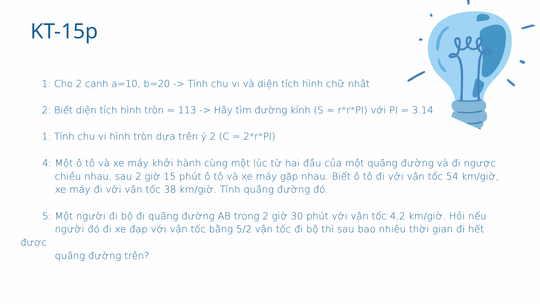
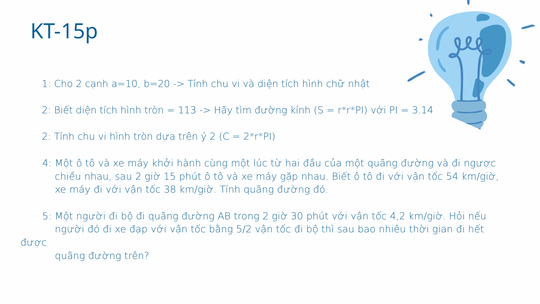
1: 1 -> 2 (46, 137)
